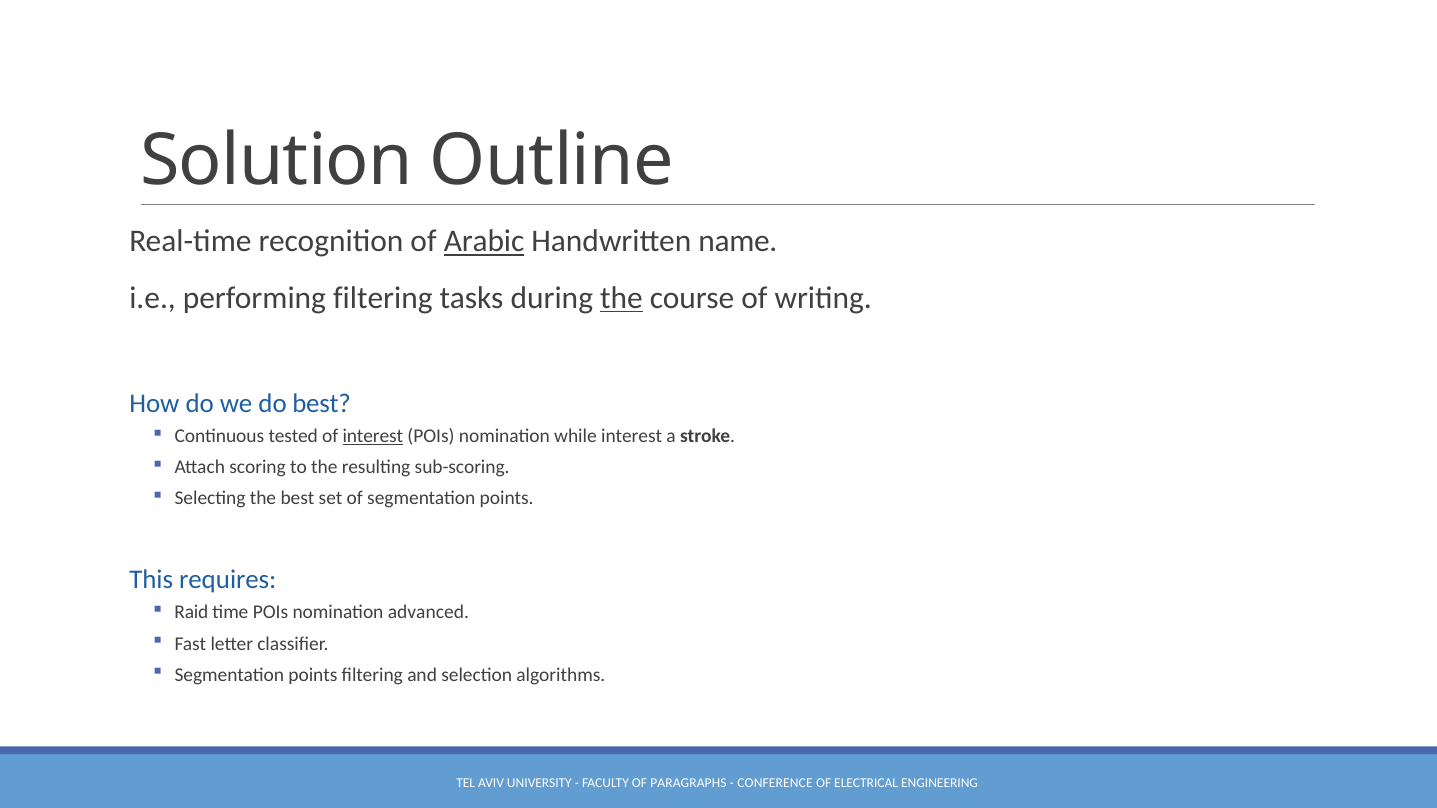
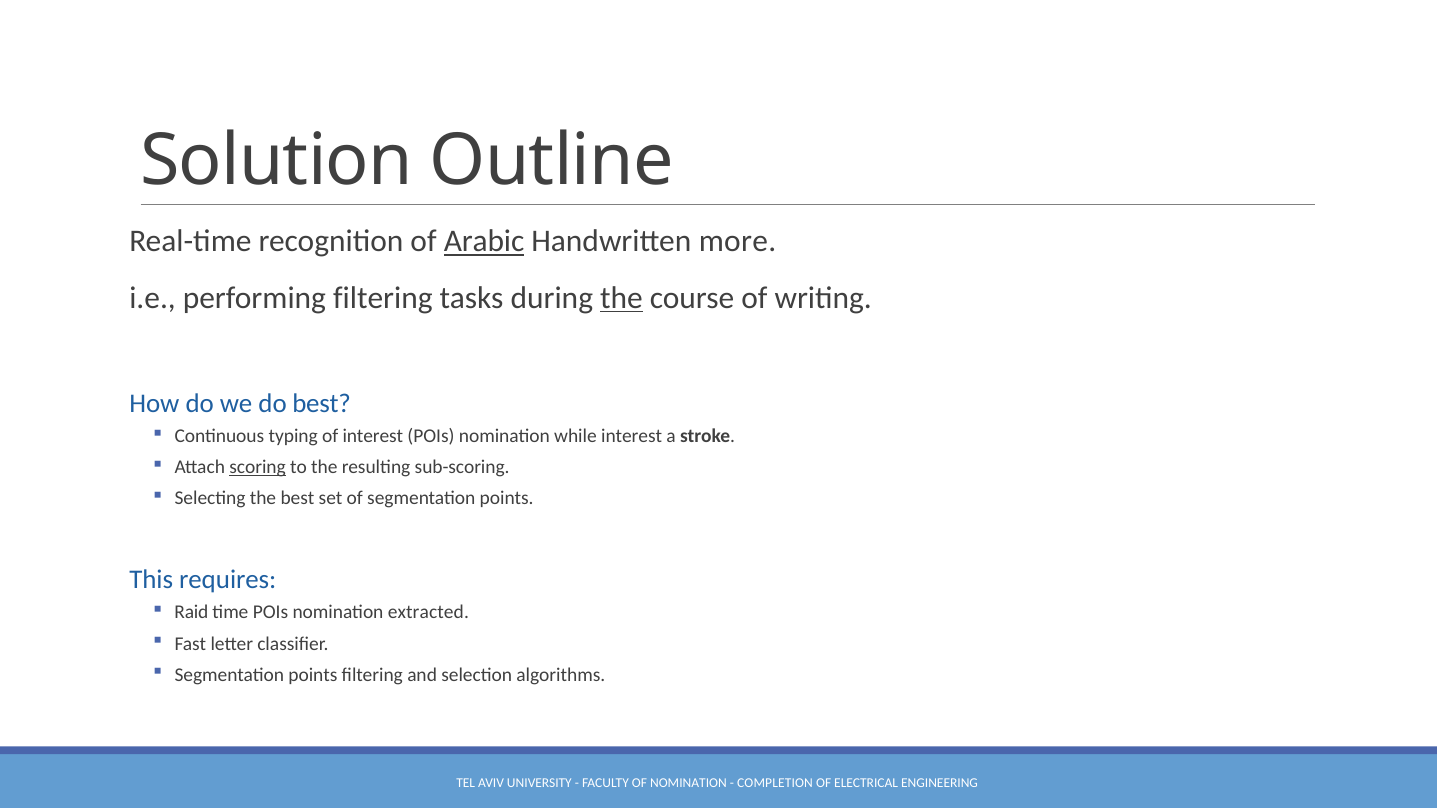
name: name -> more (738, 241)
tested: tested -> typing (293, 436)
interest underline: present -> none (373, 436)
scoring underline: none -> present (258, 467)
advanced: advanced -> extracted (428, 613)
OF PARAGRAPHS: PARAGRAPHS -> NOMINATION (688, 784)
CONFERENCE: CONFERENCE -> COMPLETION (775, 784)
